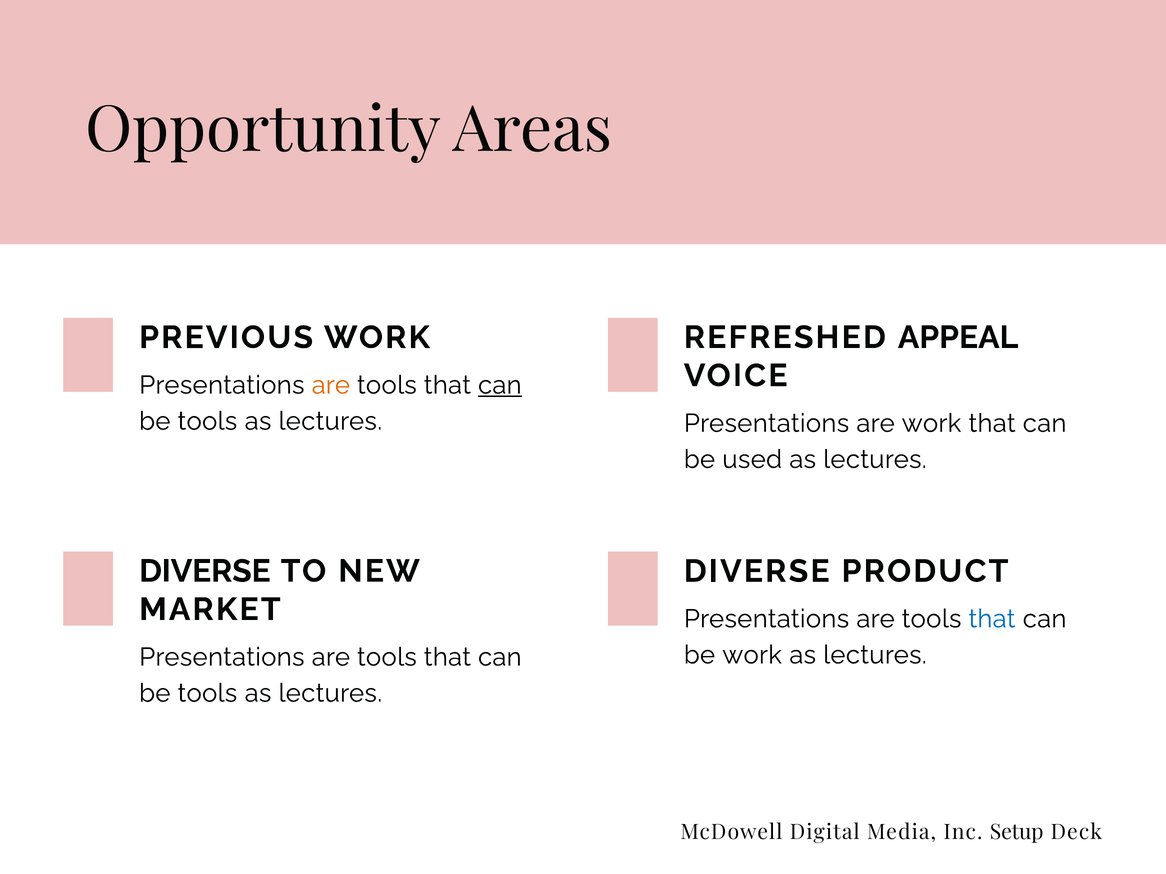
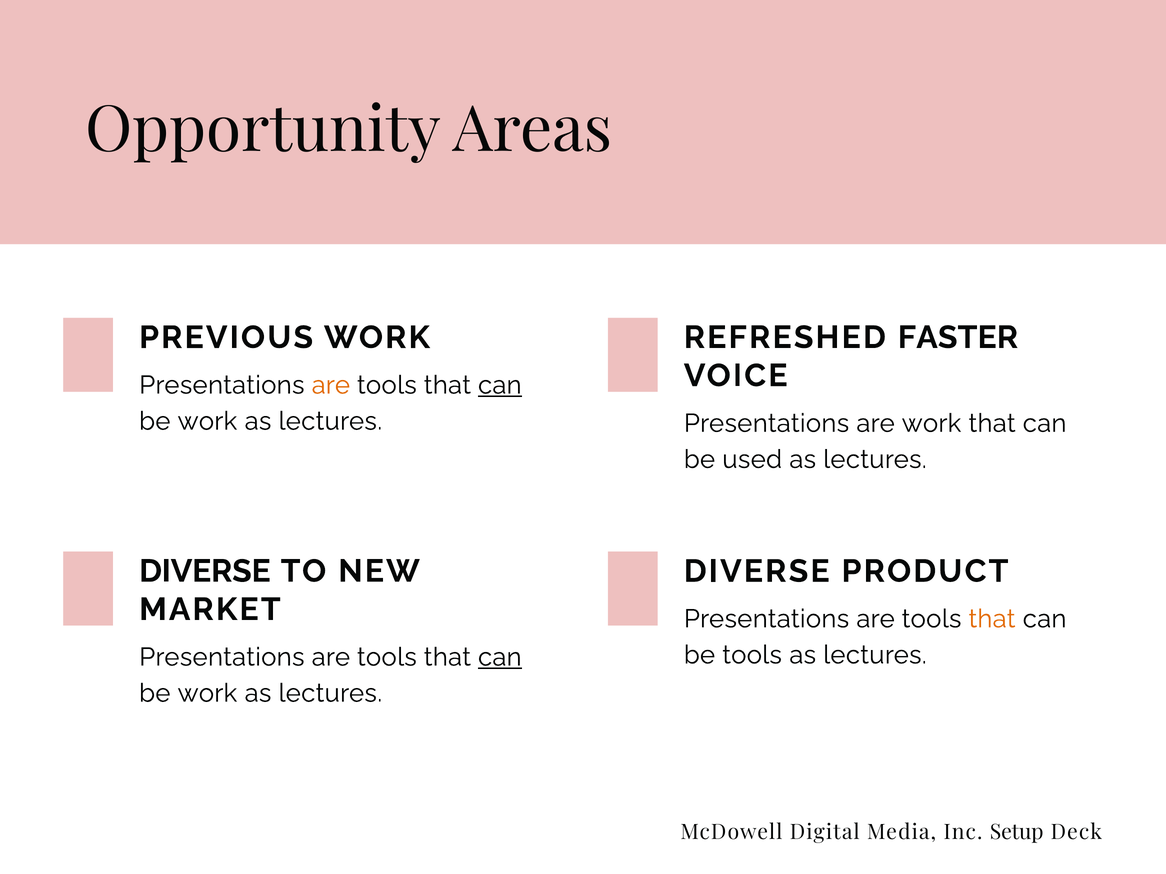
APPEAL: APPEAL -> FASTER (958, 338)
tools: tools -> work (207, 421)
that colour: blue -> orange (992, 619)
be work: work -> tools (752, 655)
can underline: none -> present (500, 657)
tools: tools -> work (207, 694)
